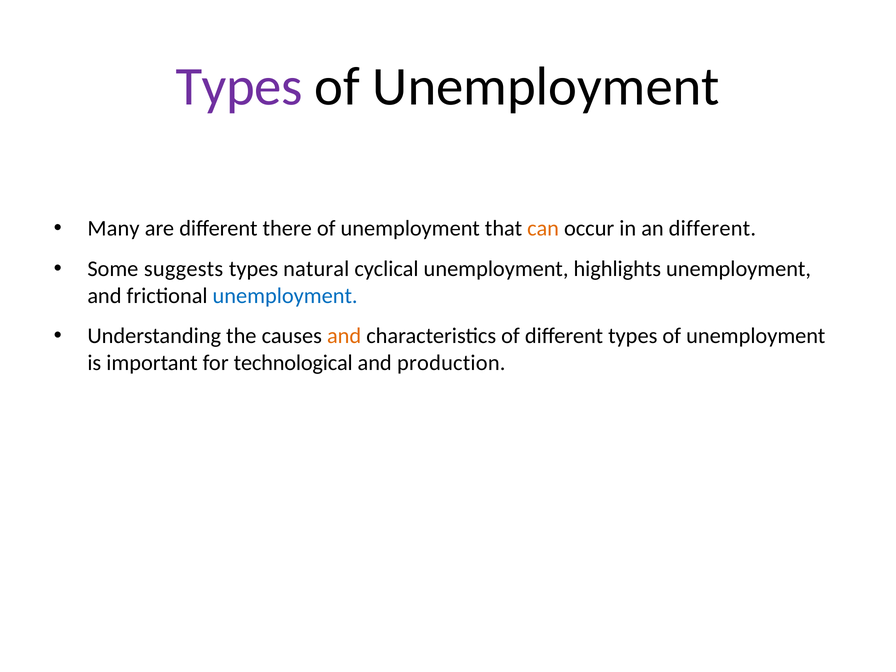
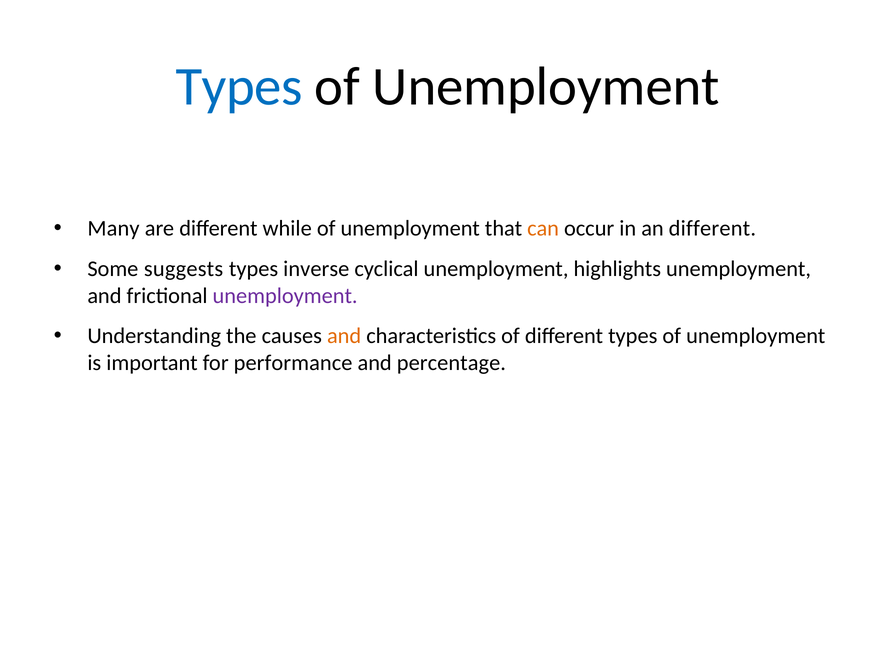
Types colour: purple -> blue (239, 87)
there: there -> while (287, 229)
natural: natural -> inverse (316, 269)
unemployment colour: blue -> purple (285, 296)
technological: technological -> performance (293, 363)
production: production -> percentage (451, 363)
